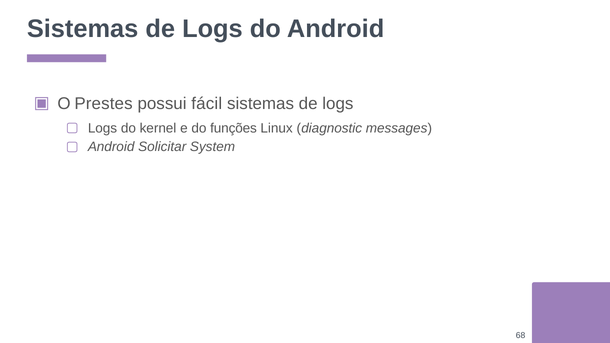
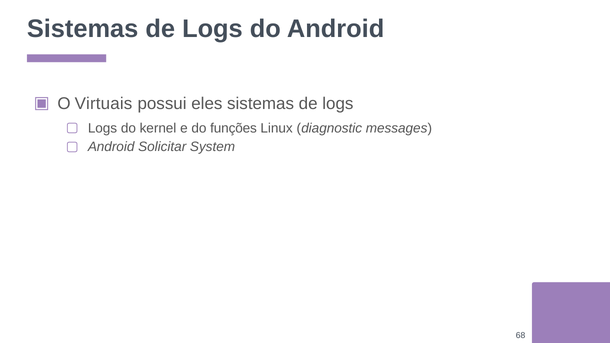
Prestes: Prestes -> Virtuais (103, 104)
fácil: fácil -> eles (207, 104)
